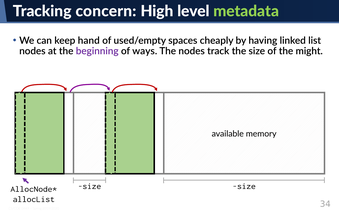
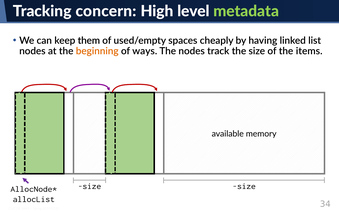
hand: hand -> them (89, 41)
beginning colour: purple -> orange (97, 51)
might: might -> items (309, 51)
